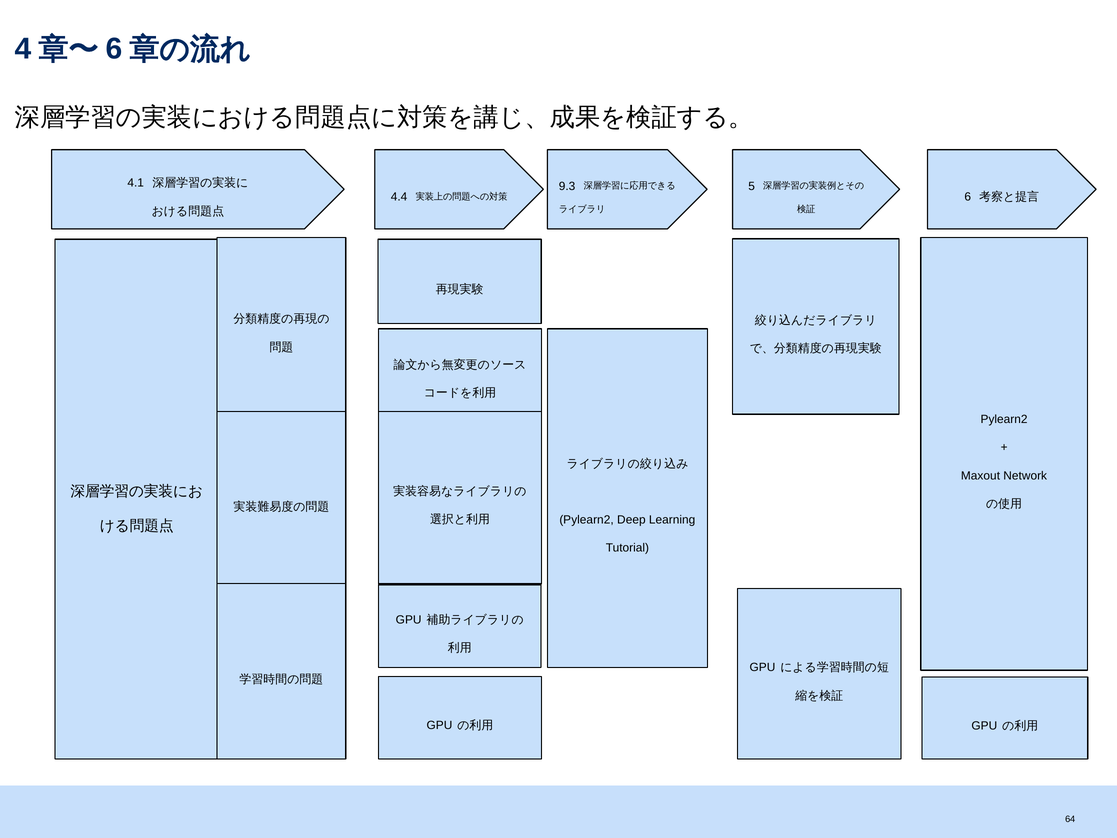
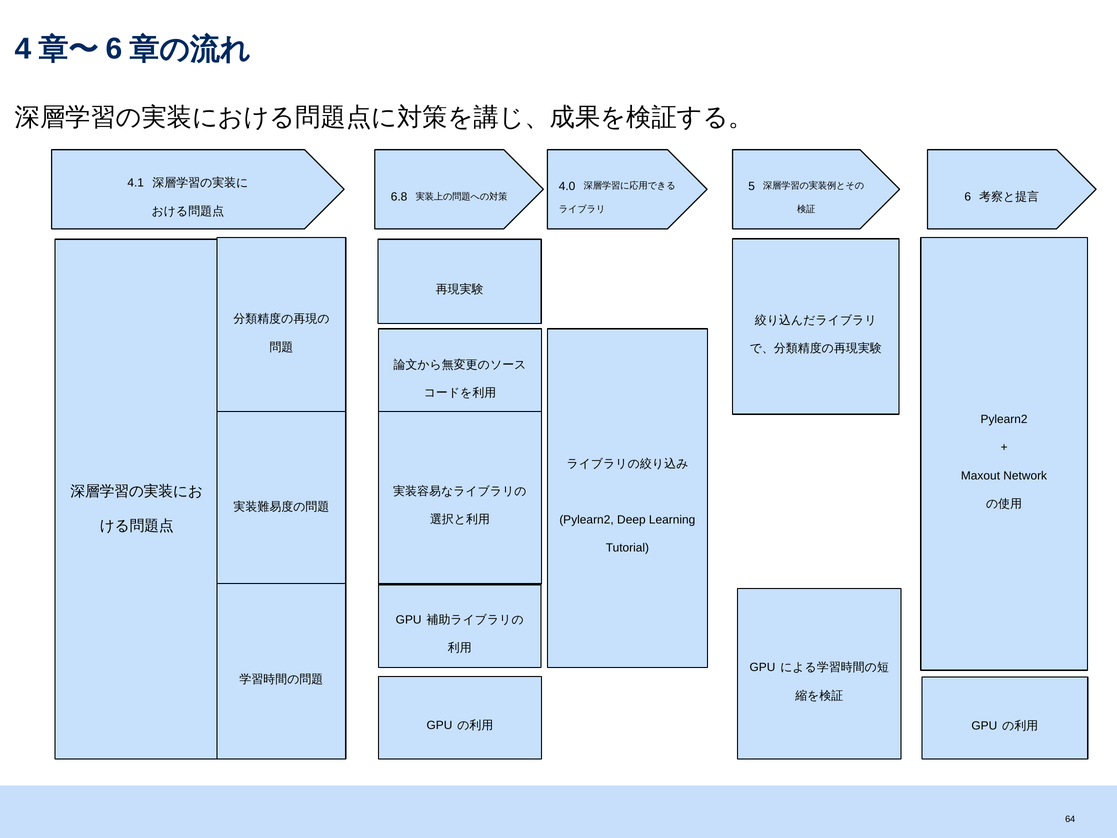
9.3: 9.3 -> 4.0 (567, 186)
4.4: 4.4 -> 6.8 (399, 197)
